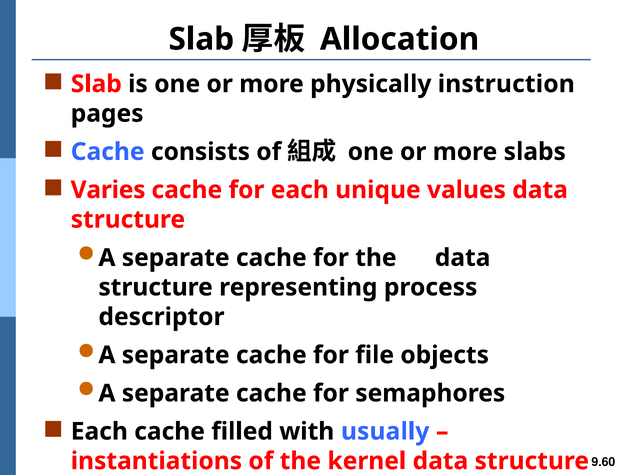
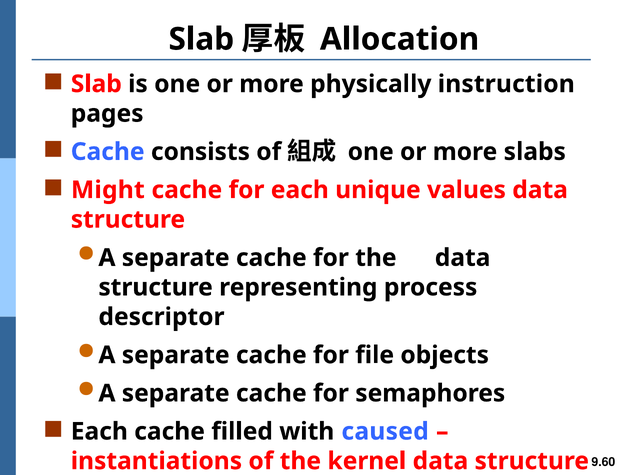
Varies: Varies -> Might (108, 190)
usually: usually -> caused (385, 431)
